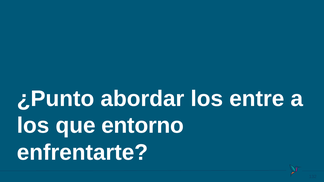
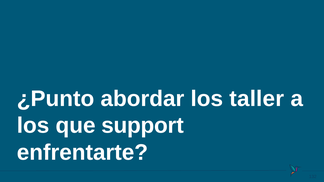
entre: entre -> taller (257, 99)
entorno: entorno -> support (143, 126)
